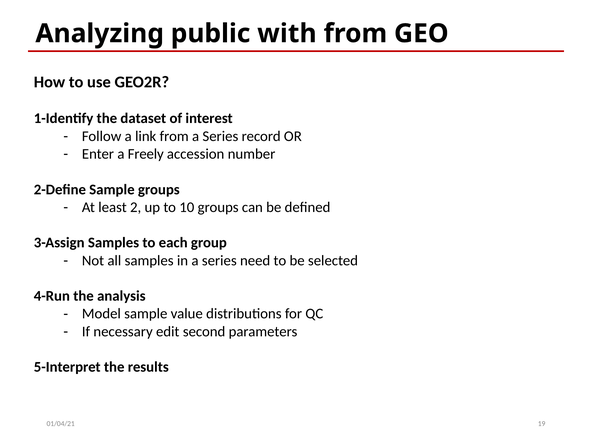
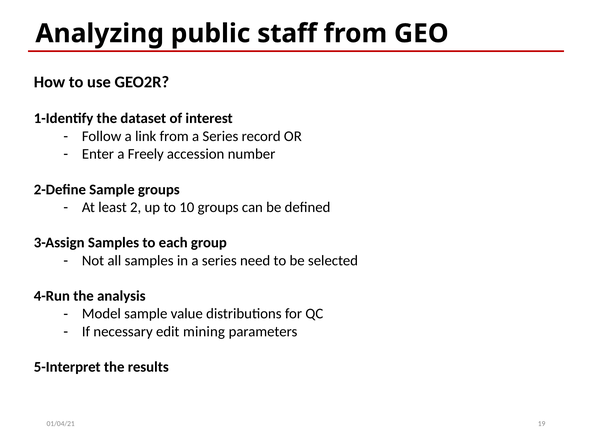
with: with -> staff (287, 34)
second: second -> mining (204, 332)
